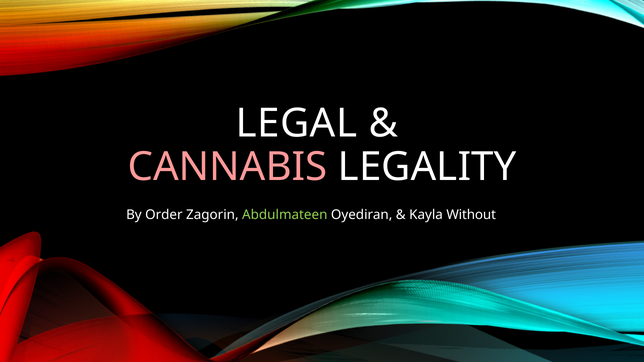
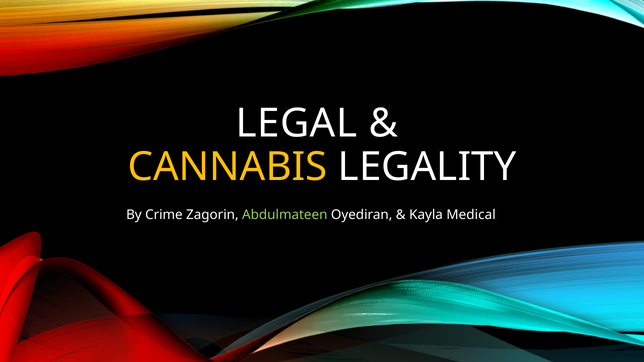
CANNABIS colour: pink -> yellow (228, 167)
Order: Order -> Crime (164, 215)
Without: Without -> Medical (471, 215)
